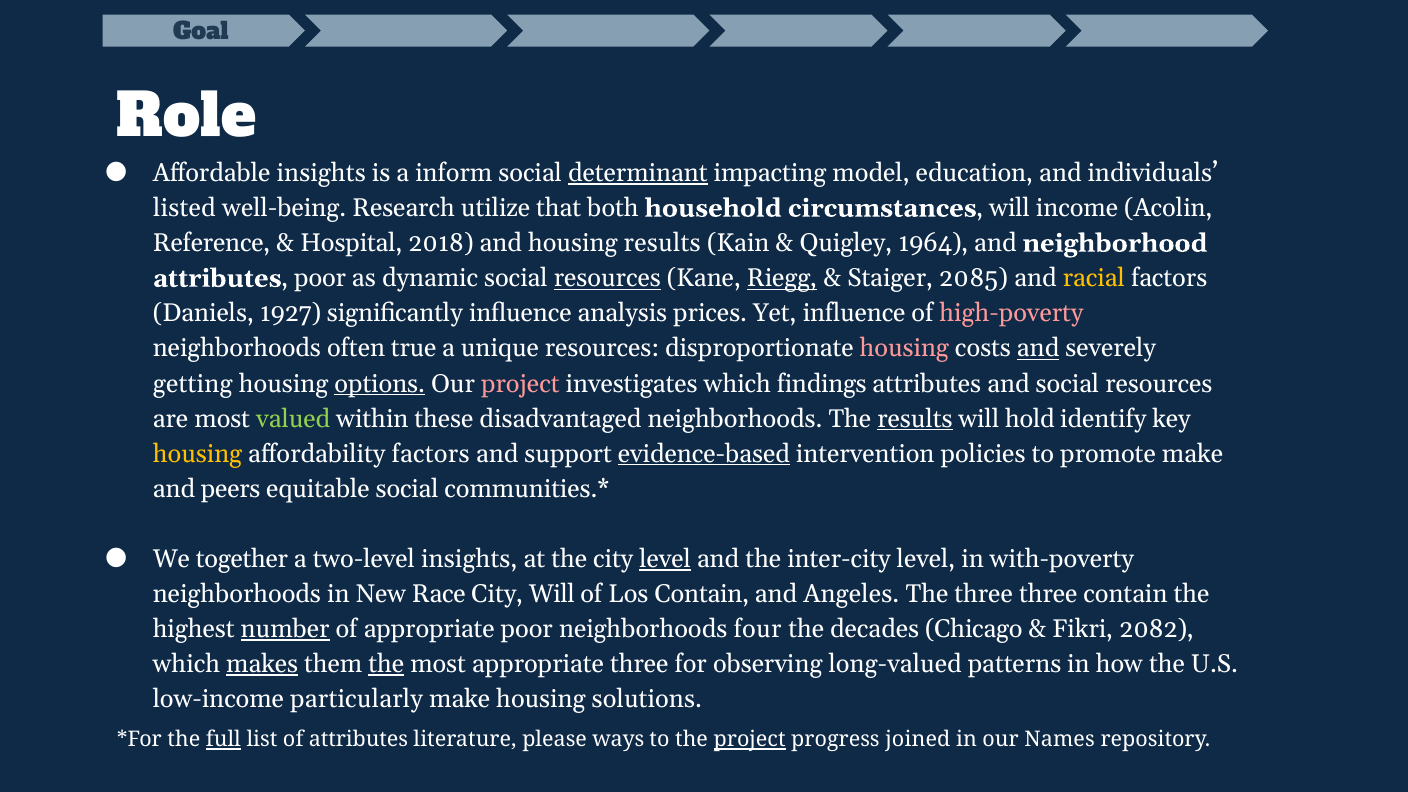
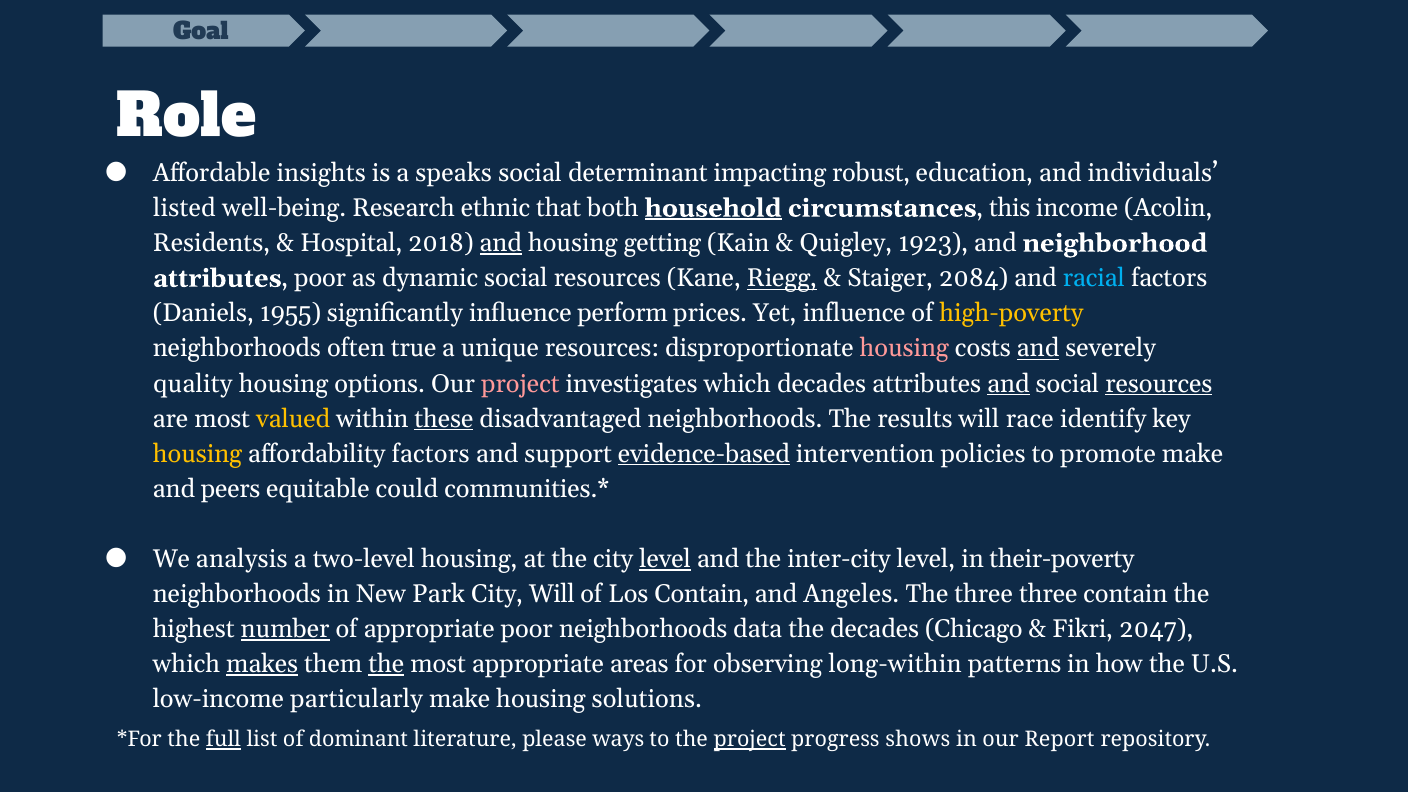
inform: inform -> speaks (454, 173)
determinant underline: present -> none (638, 173)
model: model -> robust (871, 173)
utilize: utilize -> ethnic (496, 208)
household underline: none -> present (713, 208)
circumstances will: will -> this (1010, 208)
Reference: Reference -> Residents (212, 243)
and underline: none -> present (501, 243)
housing results: results -> getting (662, 243)
1964: 1964 -> 1923 (933, 243)
resources underline: present -> none (607, 278)
2085: 2085 -> 2084 (974, 278)
racial colour: yellow -> light blue (1094, 278)
1927: 1927 -> 1955 (290, 313)
analysis: analysis -> perform (623, 313)
high-poverty colour: pink -> yellow (1011, 313)
getting: getting -> quality (193, 384)
options underline: present -> none (380, 384)
which findings: findings -> decades (822, 384)
and underline: none -> present (1008, 384)
resources underline: none -> present (1159, 384)
valued colour: light green -> yellow (293, 419)
these underline: none -> present (444, 419)
results underline: present -> none (915, 419)
hold: hold -> race (1030, 419)
equitable social: social -> could (407, 489)
together: together -> analysis (242, 559)
two-level insights: insights -> housing (469, 559)
with-poverty: with-poverty -> their-poverty (1062, 559)
Race: Race -> Park (439, 594)
four: four -> data (758, 629)
2082: 2082 -> 2047 (1156, 629)
appropriate three: three -> areas (639, 664)
long-valued: long-valued -> long-within (895, 664)
of attributes: attributes -> dominant (359, 740)
joined: joined -> shows (918, 740)
Names: Names -> Report (1060, 740)
